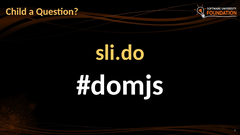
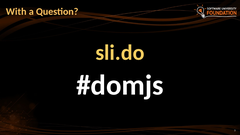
Child: Child -> With (16, 12)
